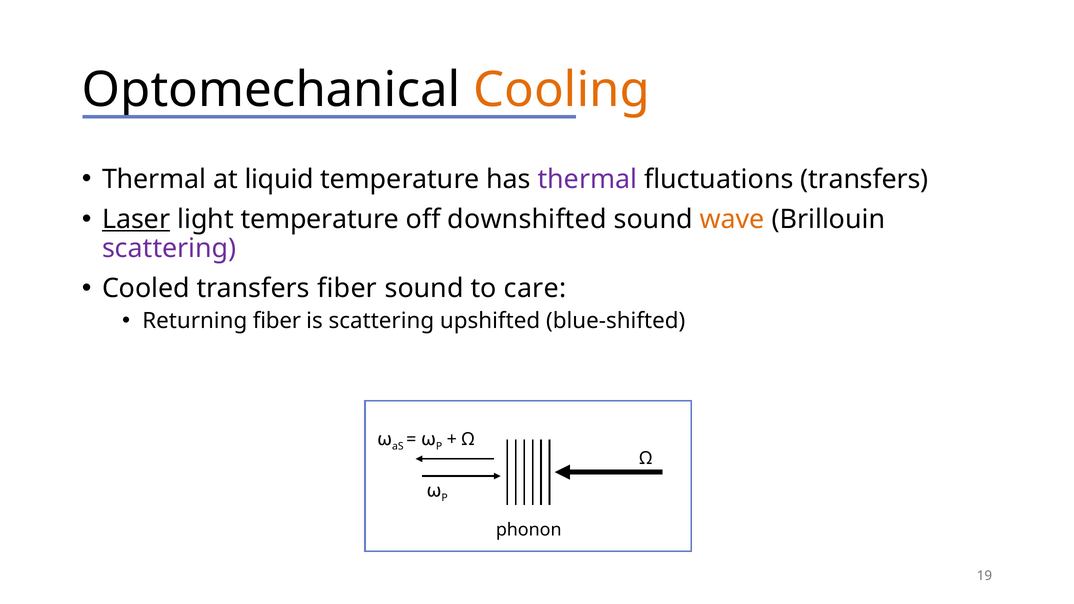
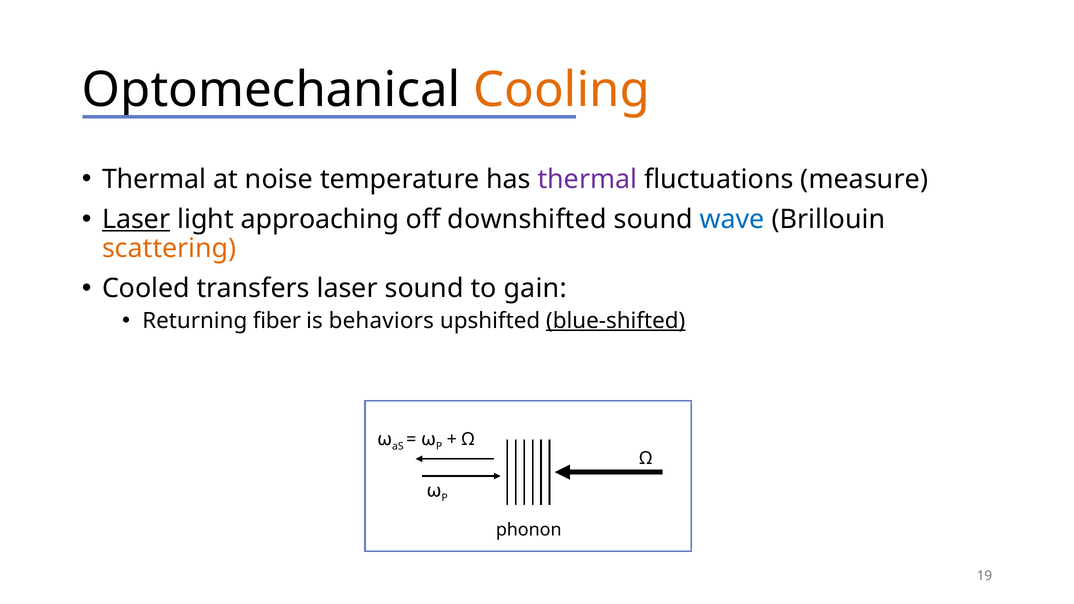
liquid: liquid -> noise (279, 179)
fluctuations transfers: transfers -> measure (864, 179)
light temperature: temperature -> approaching (320, 219)
wave colour: orange -> blue (732, 219)
scattering colour: purple -> orange (169, 248)
transfers fiber: fiber -> laser (347, 289)
care: care -> gain (535, 289)
is scattering: scattering -> behaviors (381, 321)
blue-shifted underline: none -> present (616, 321)
